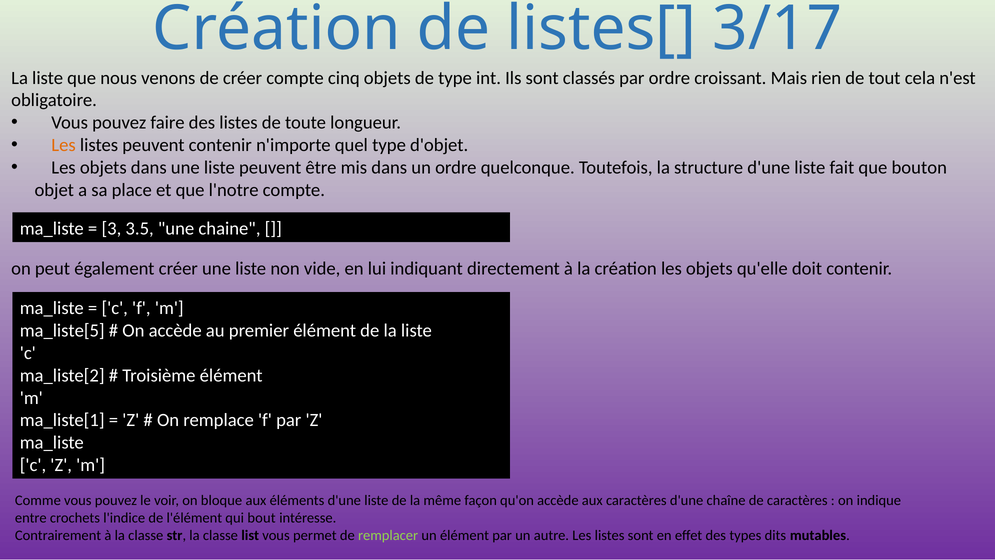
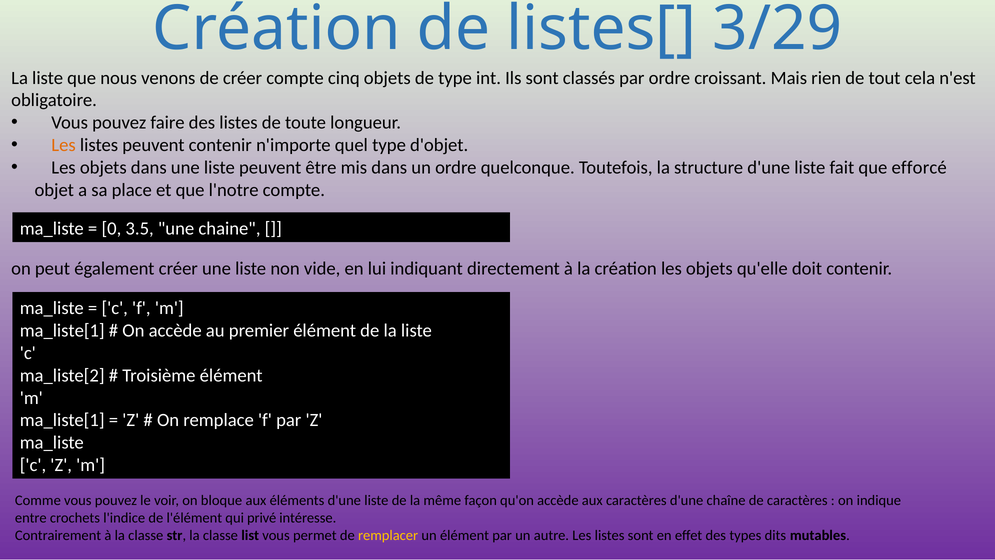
3/17: 3/17 -> 3/29 (777, 29)
bouton: bouton -> efforcé (919, 167)
3: 3 -> 0 (111, 228)
ma_liste[5: ma_liste[5 -> ma_liste[1 (62, 330)
bout: bout -> privé (262, 518)
remplacer colour: light green -> yellow (388, 535)
